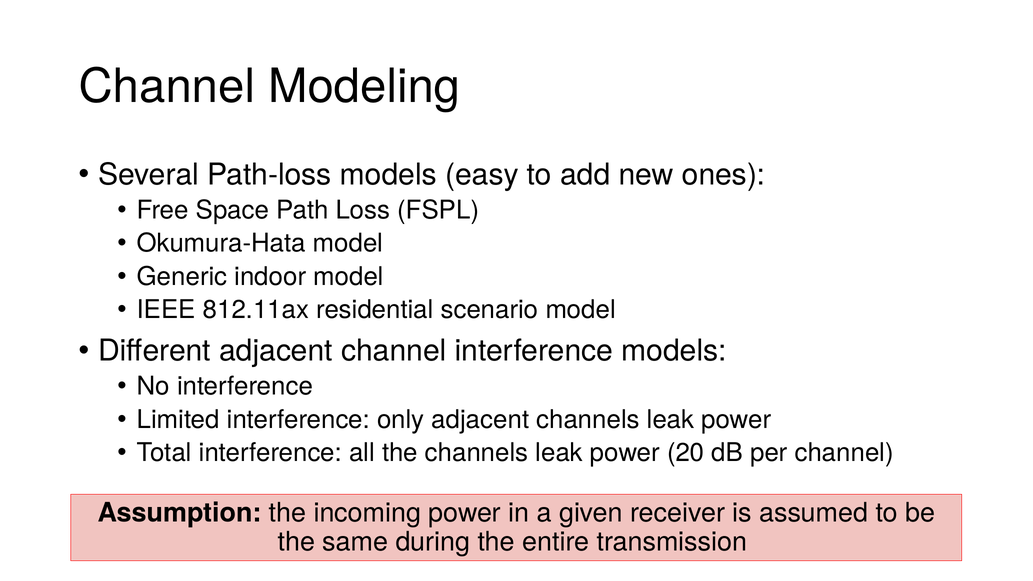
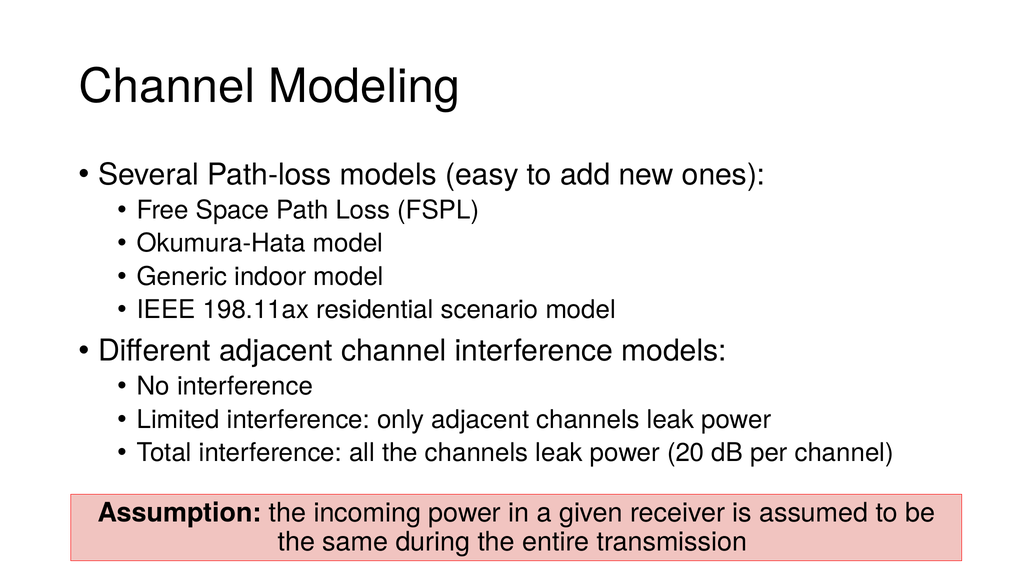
812.11ax: 812.11ax -> 198.11ax (256, 310)
